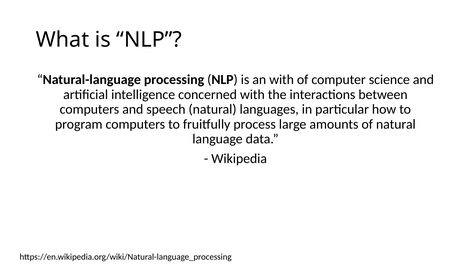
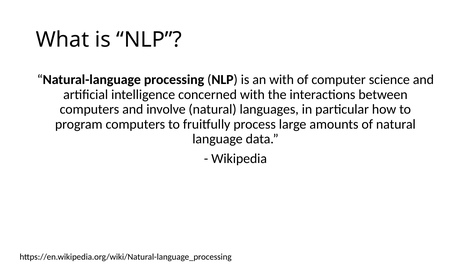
speech: speech -> involve (166, 109)
